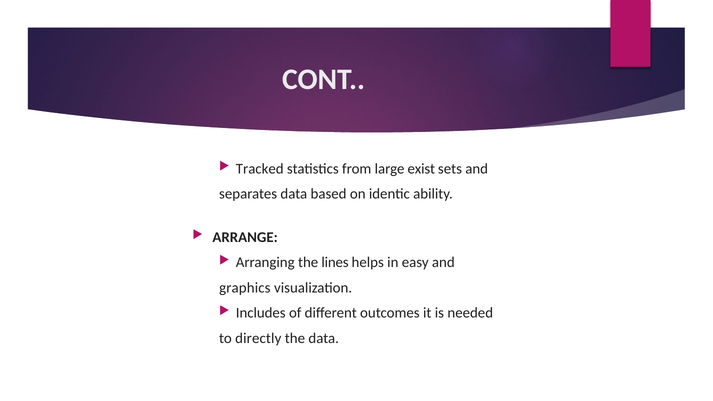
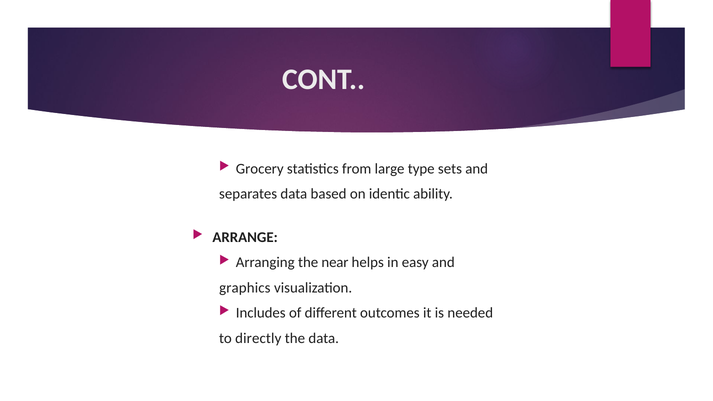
Tracked: Tracked -> Grocery (260, 169)
exist: exist -> type (421, 169)
lines: lines -> near (335, 262)
